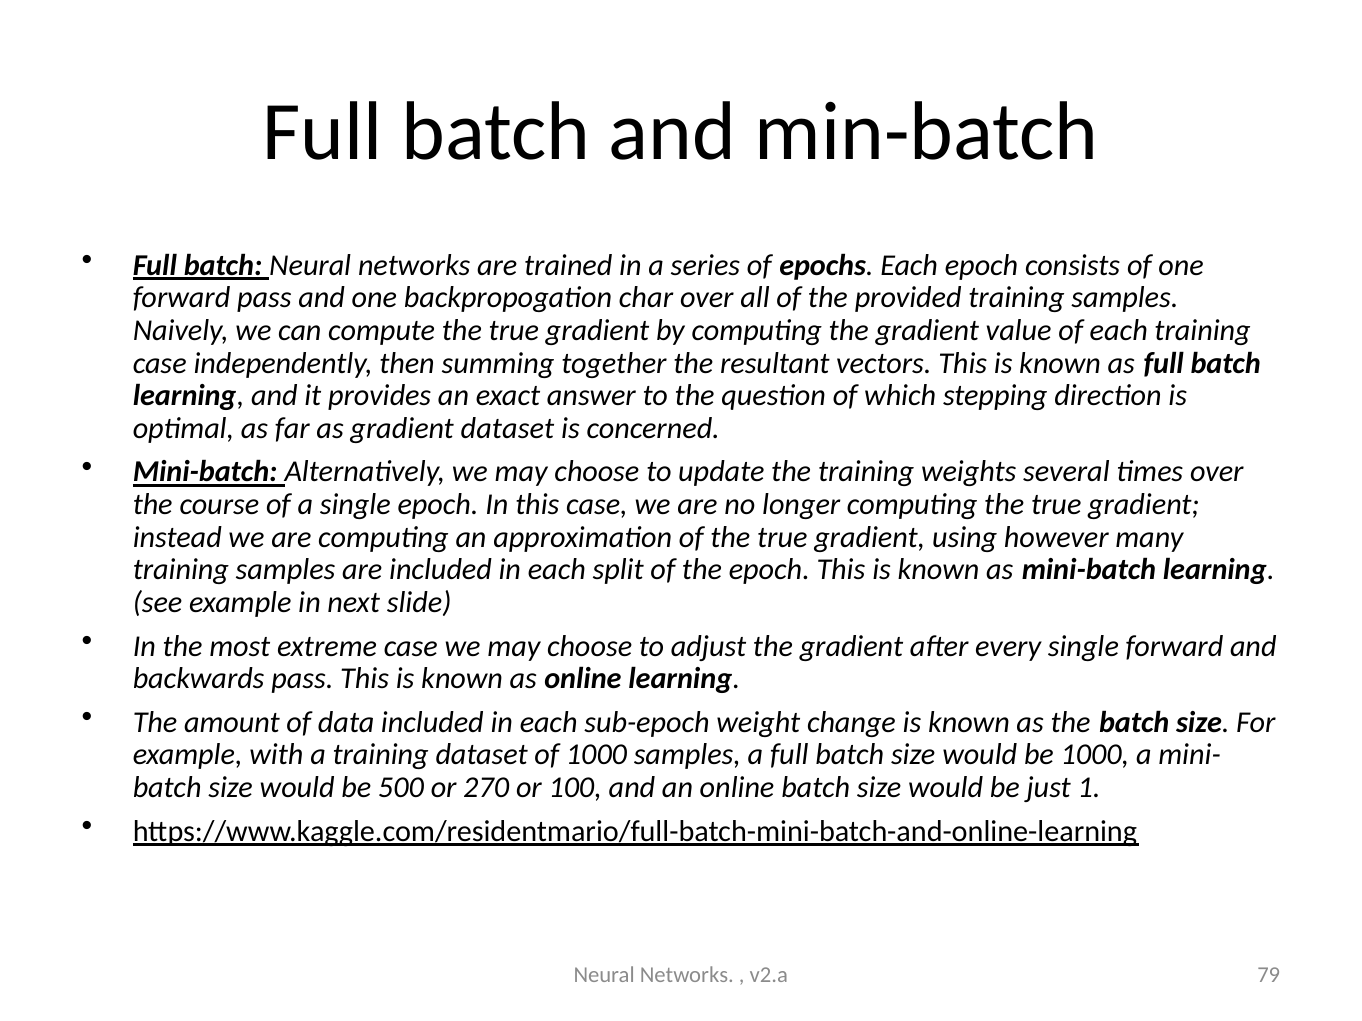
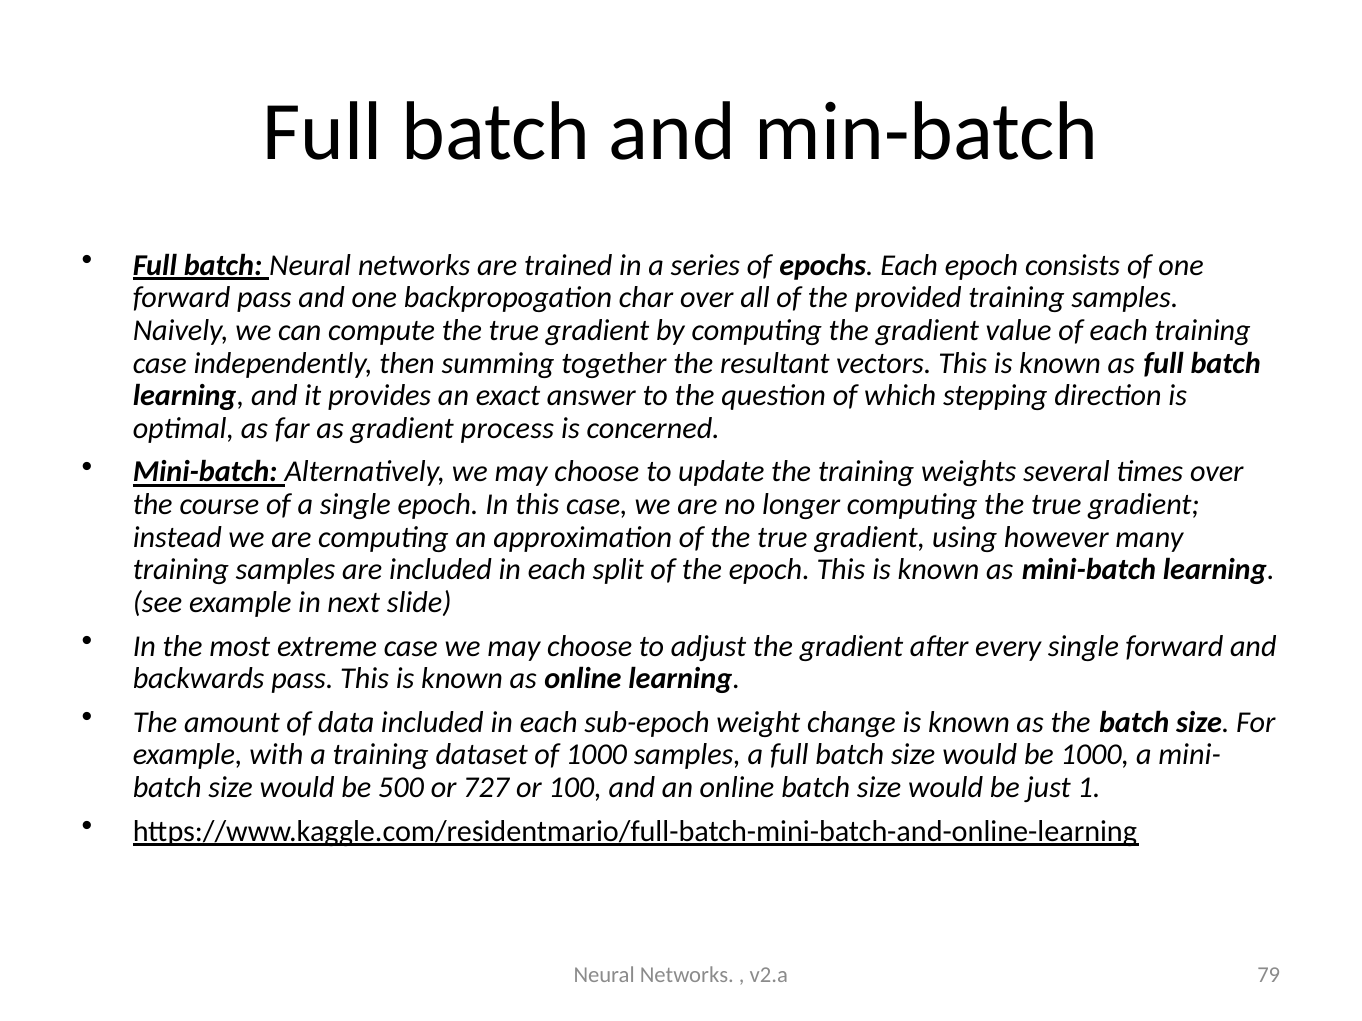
gradient dataset: dataset -> process (507, 429)
270: 270 -> 727 (486, 788)
